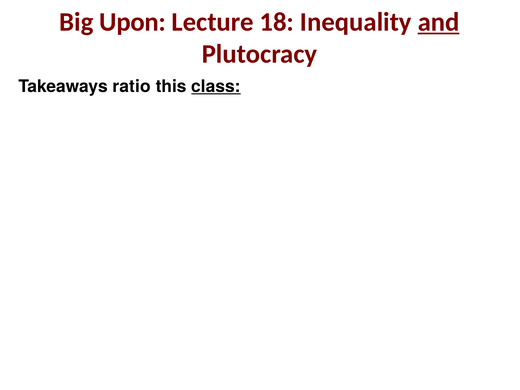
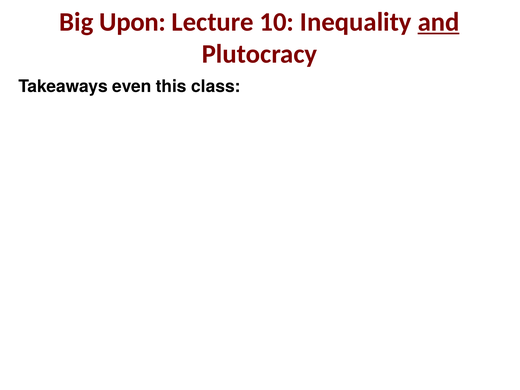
18: 18 -> 10 (277, 22)
ratio: ratio -> even (132, 86)
class underline: present -> none (216, 86)
